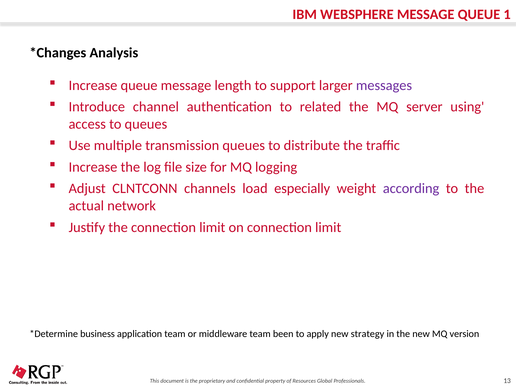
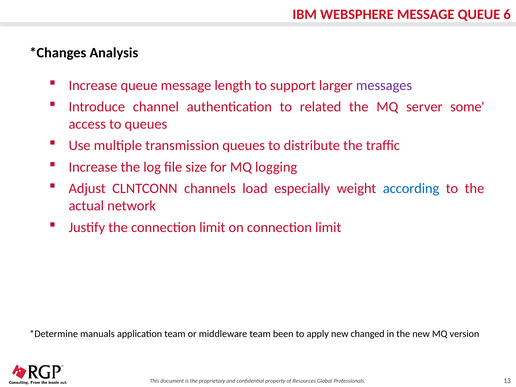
1: 1 -> 6 (507, 14)
using: using -> some (467, 107)
according colour: purple -> blue (411, 189)
business: business -> manuals (97, 334)
strategy: strategy -> changed (368, 334)
